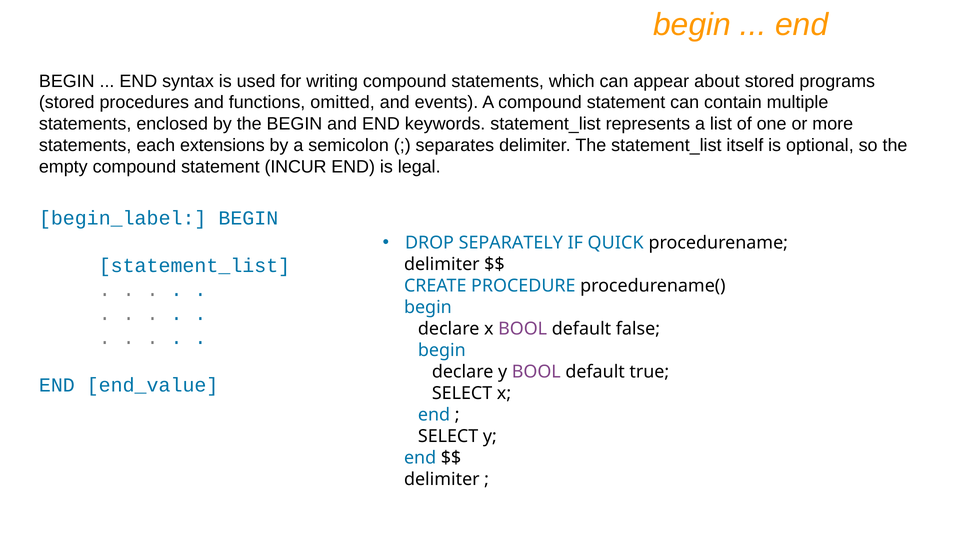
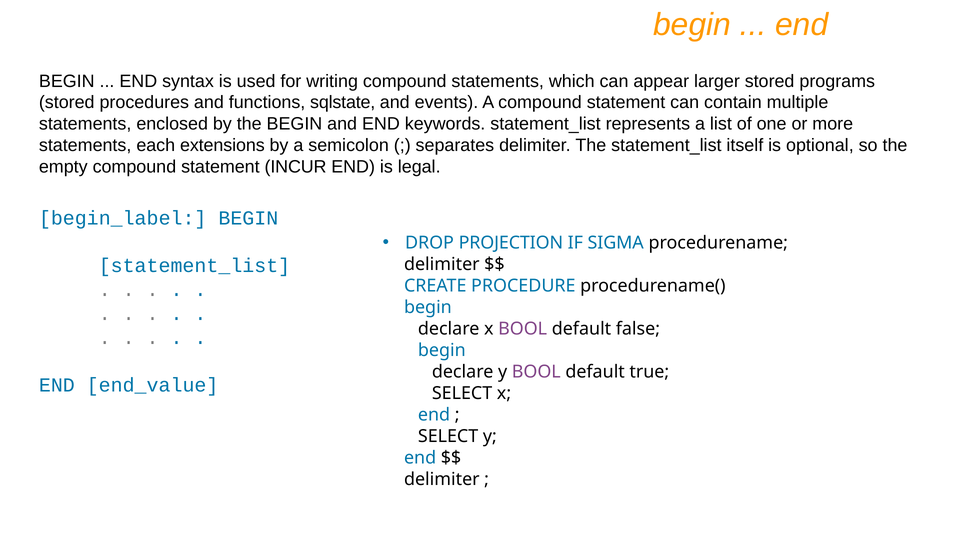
about: about -> larger (717, 81)
omitted: omitted -> sqlstate (343, 103)
SEPARATELY: SEPARATELY -> PROJECTION (511, 243)
QUICK: QUICK -> SIGMA (616, 243)
